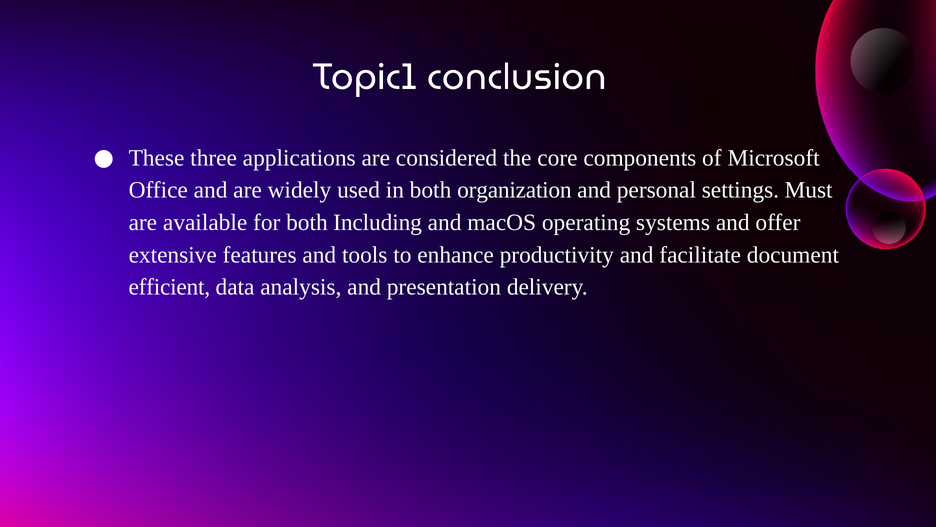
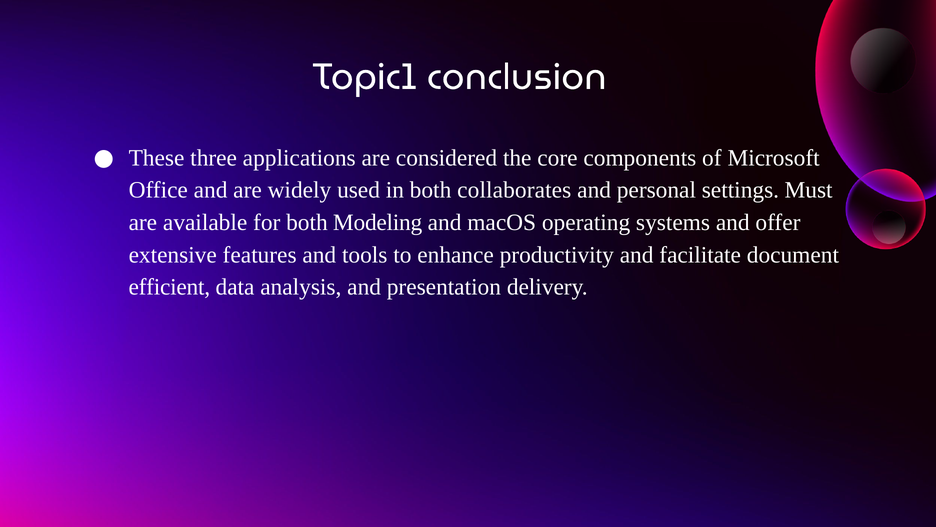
organization: organization -> collaborates (514, 190)
Including: Including -> Modeling (378, 222)
